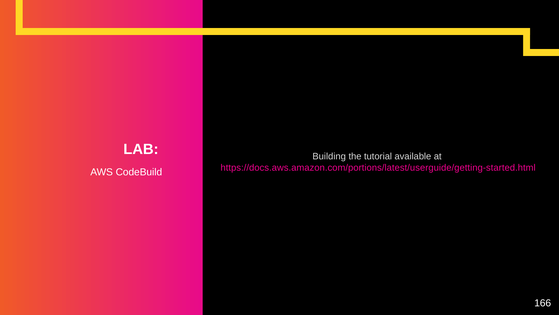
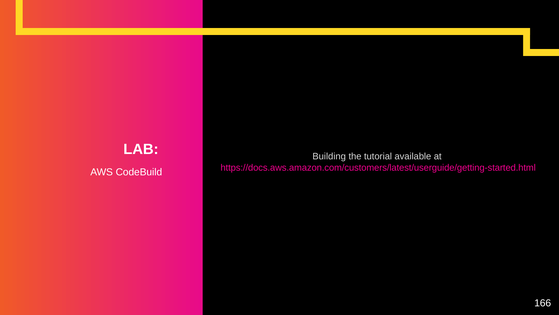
https://docs.aws.amazon.com/portions/latest/userguide/getting-started.html: https://docs.aws.amazon.com/portions/latest/userguide/getting-started.html -> https://docs.aws.amazon.com/customers/latest/userguide/getting-started.html (378, 167)
